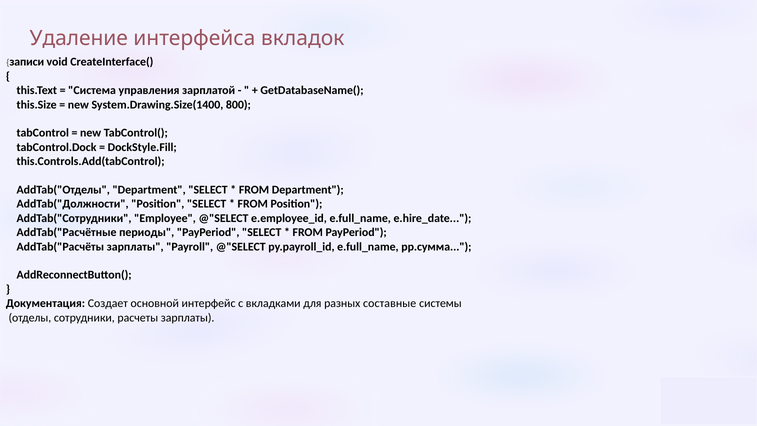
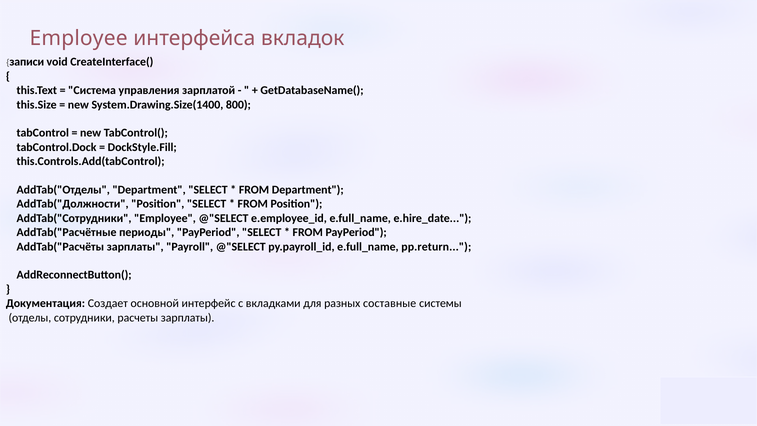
Удаление: Удаление -> Employee (79, 38)
pp.сумма: pp.сумма -> pp.return (436, 247)
